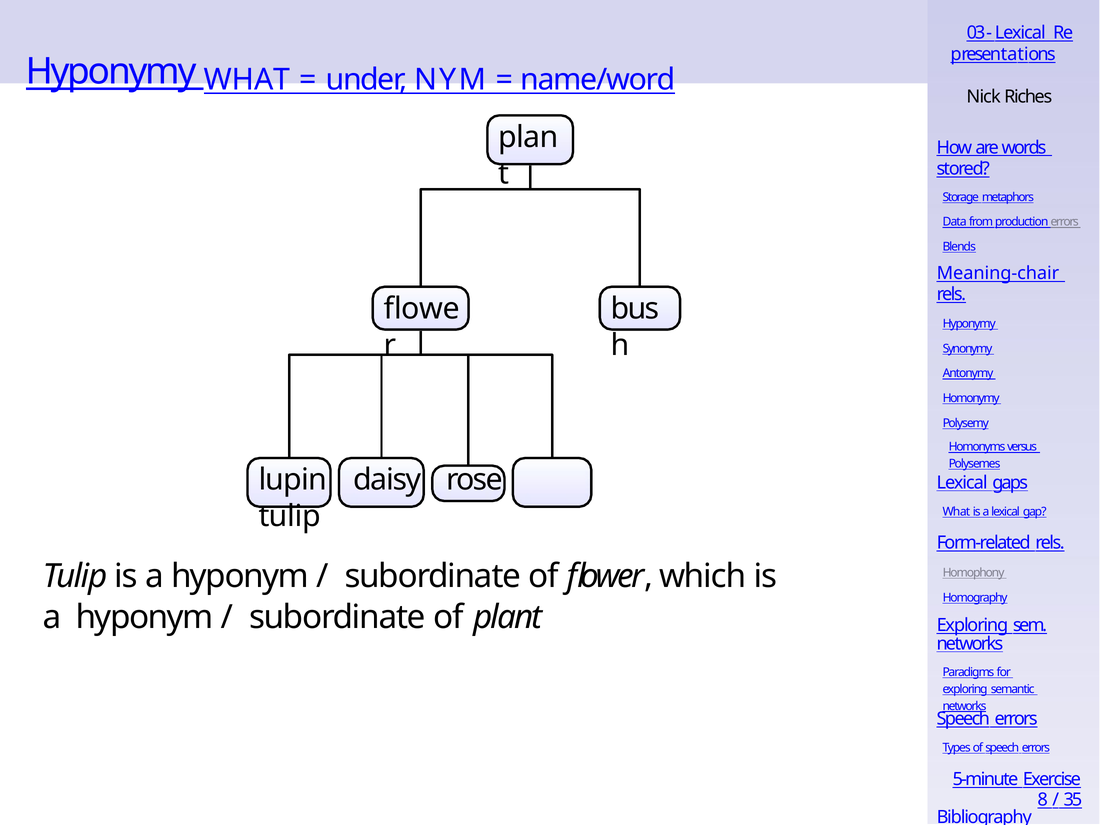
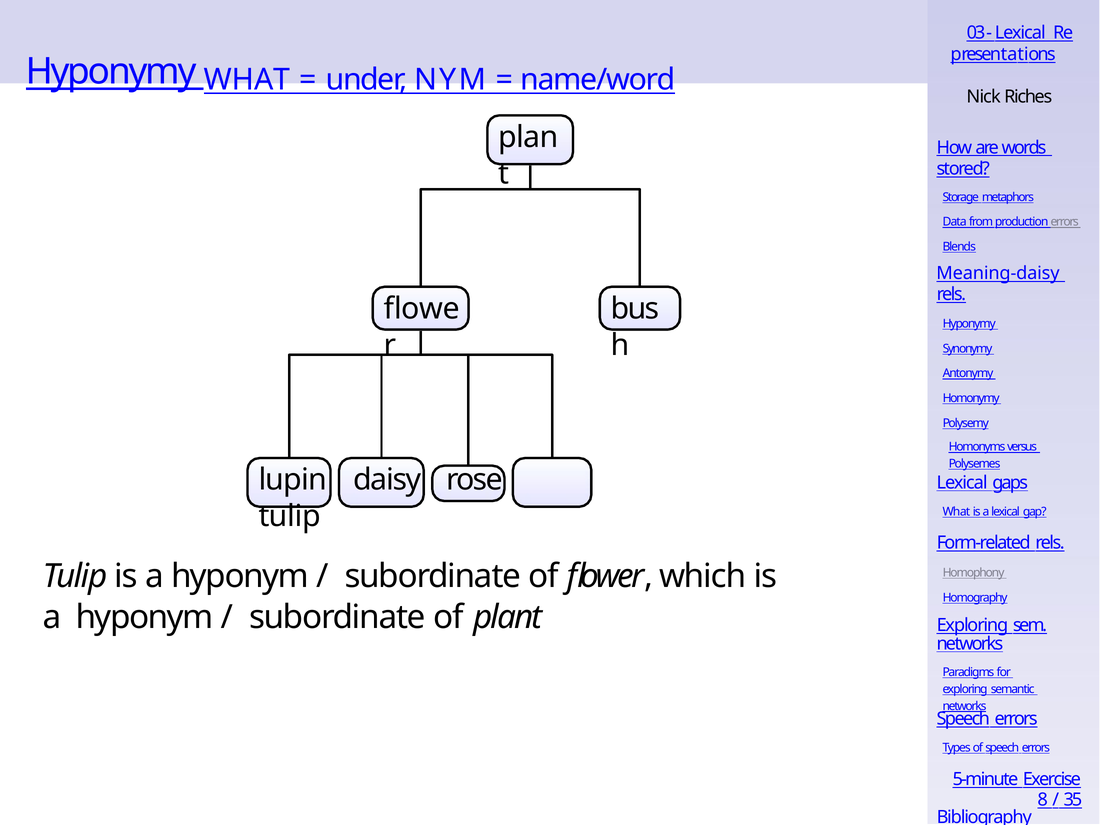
Meaning-chair: Meaning-chair -> Meaning-daisy (998, 273)
